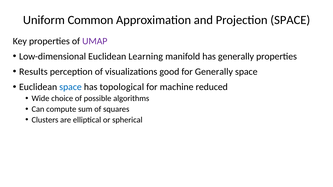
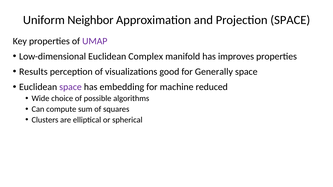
Common: Common -> Neighbor (91, 20)
Learning: Learning -> Complex (146, 56)
has generally: generally -> improves (236, 56)
space colour: blue -> purple (71, 87)
topological: topological -> embedding (122, 87)
